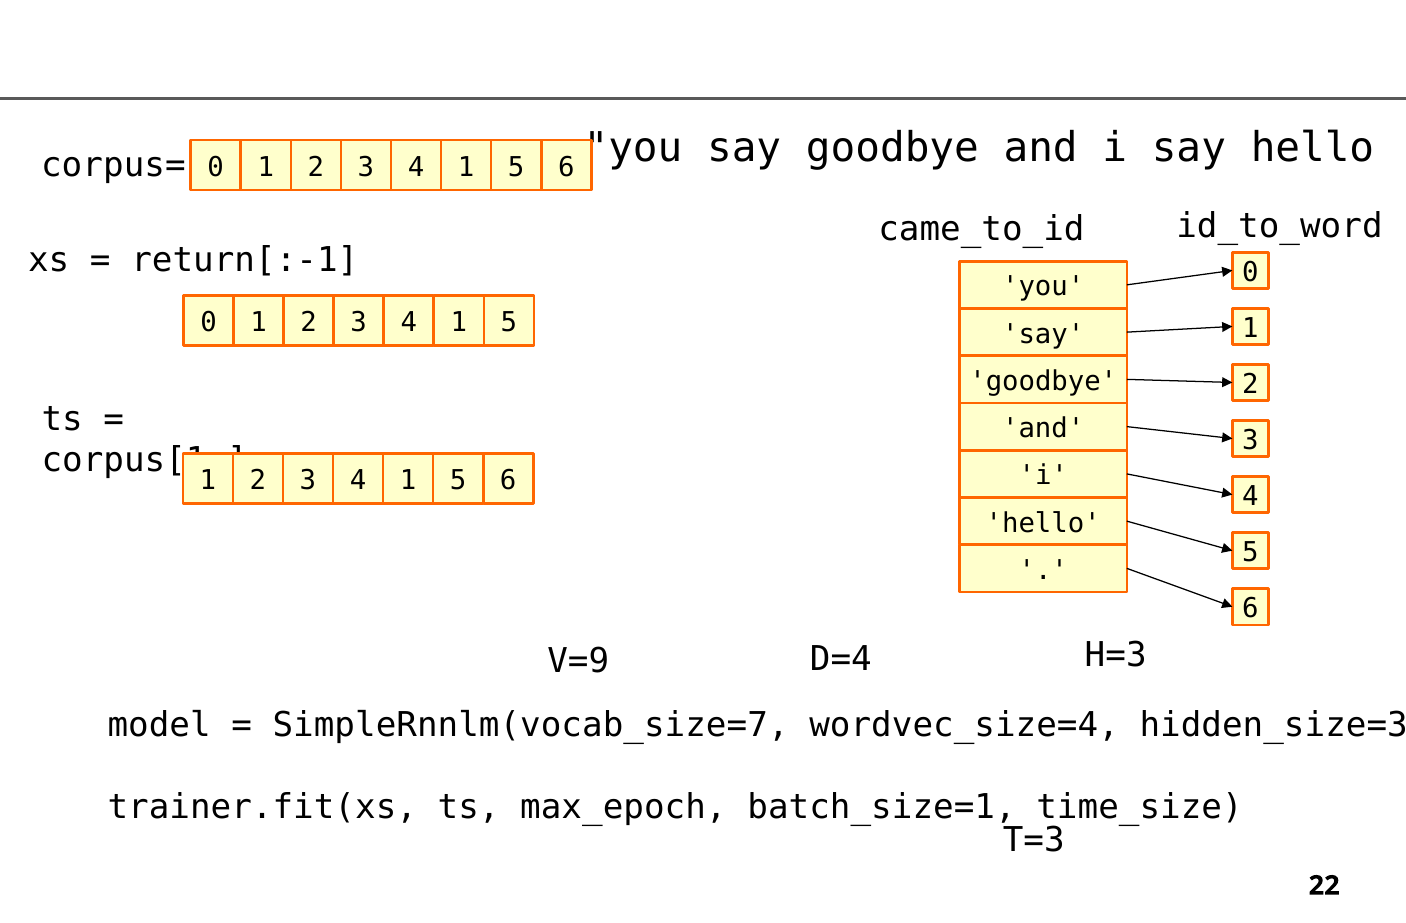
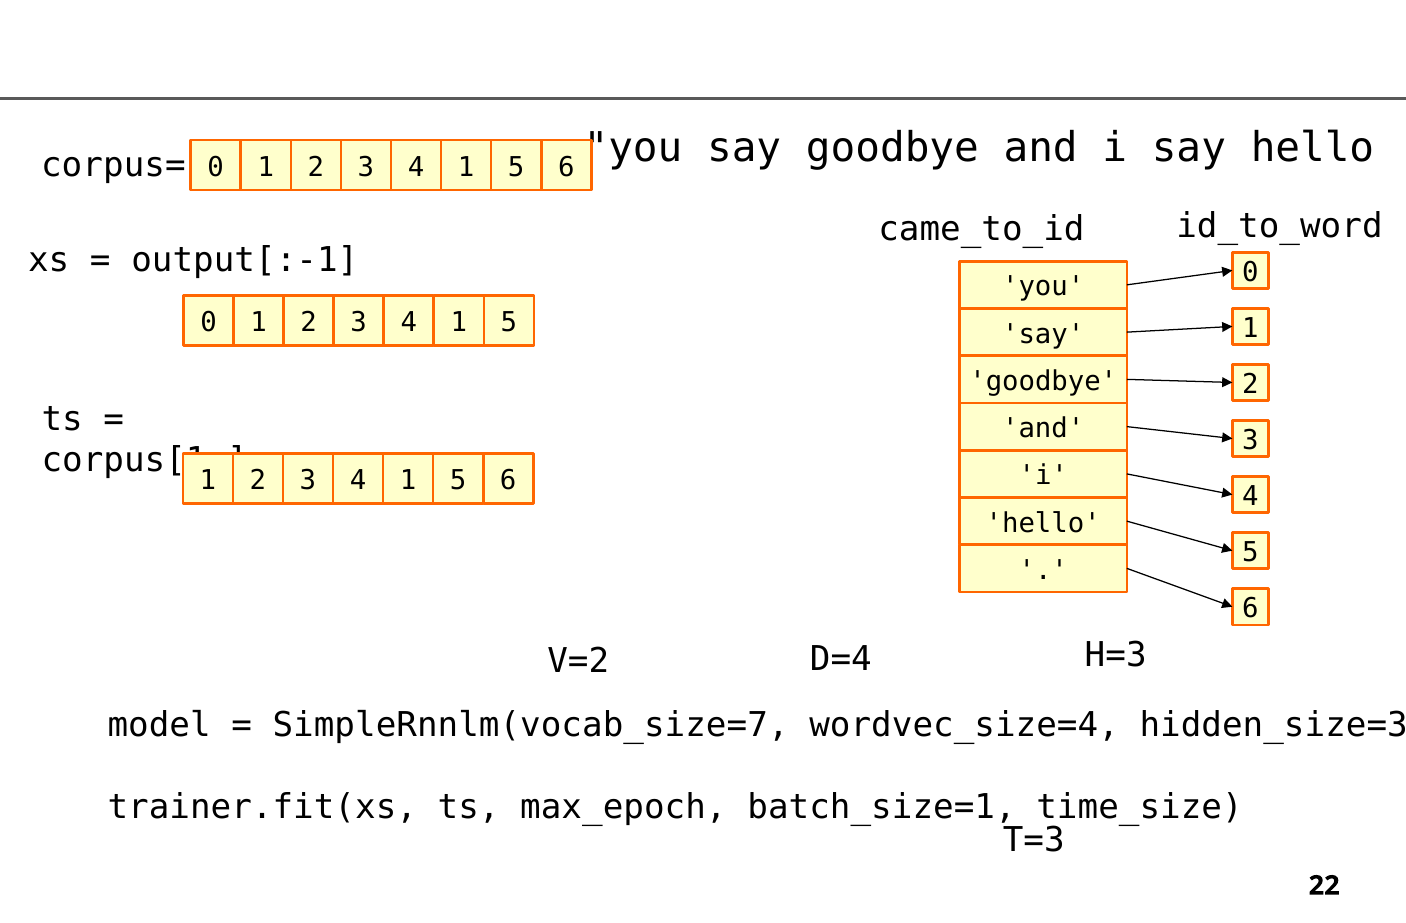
return[:-1: return[:-1 -> output[:-1 (245, 260)
V=9: V=9 -> V=2 (578, 661)
